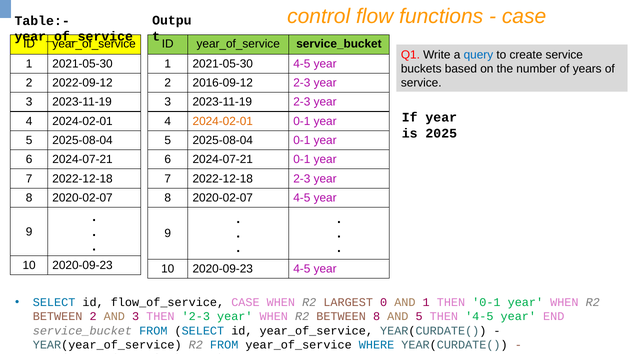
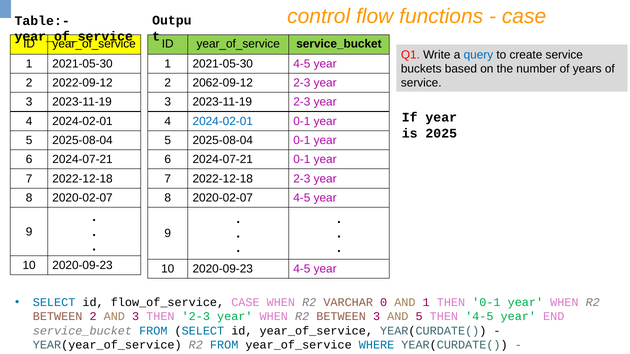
2016-09-12: 2016-09-12 -> 2062-09-12 (223, 83)
2024-02-01 colour: orange -> blue (223, 121)
LARGEST: LARGEST -> VARCHAR (348, 303)
BETWEEN 8: 8 -> 3 (377, 317)
